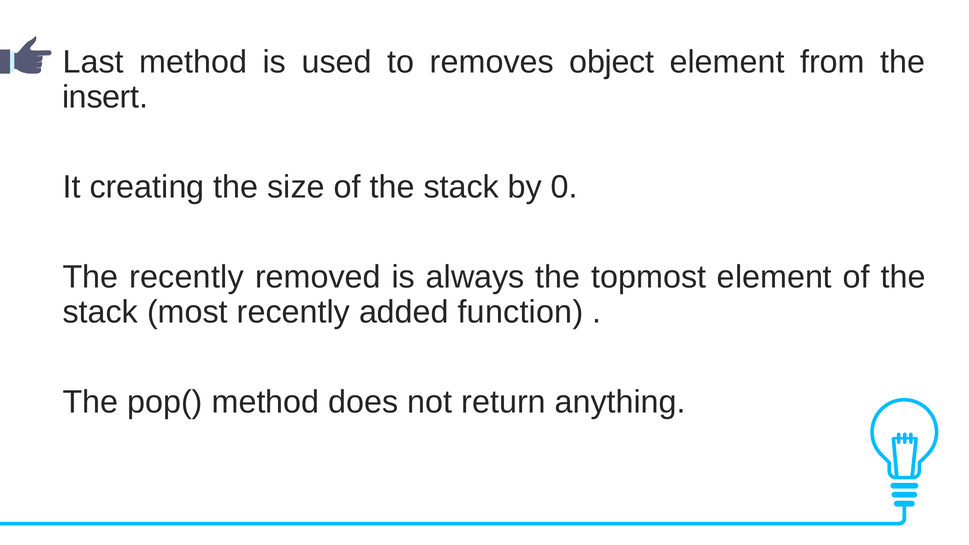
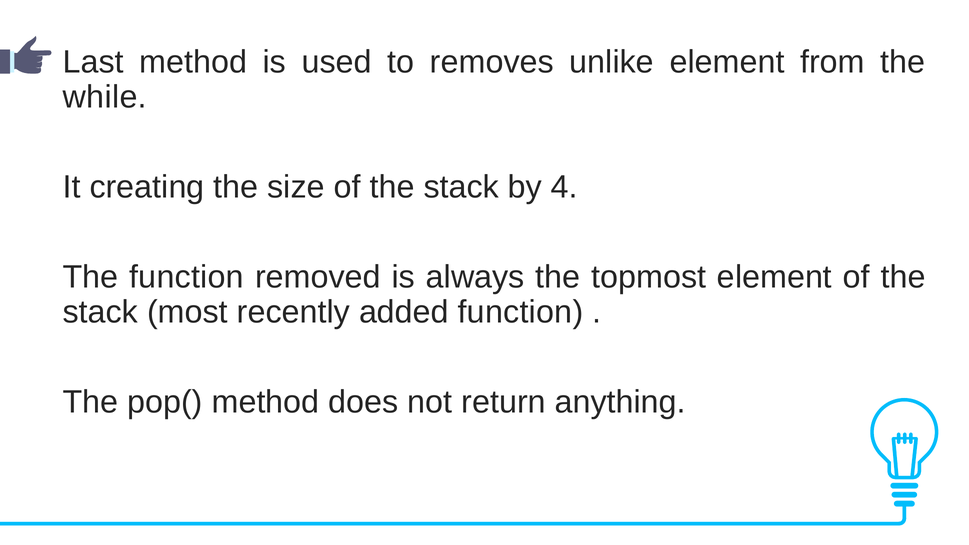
object: object -> unlike (612, 62)
insert: insert -> while (105, 97)
0: 0 -> 4 (564, 187)
The recently: recently -> function (187, 277)
